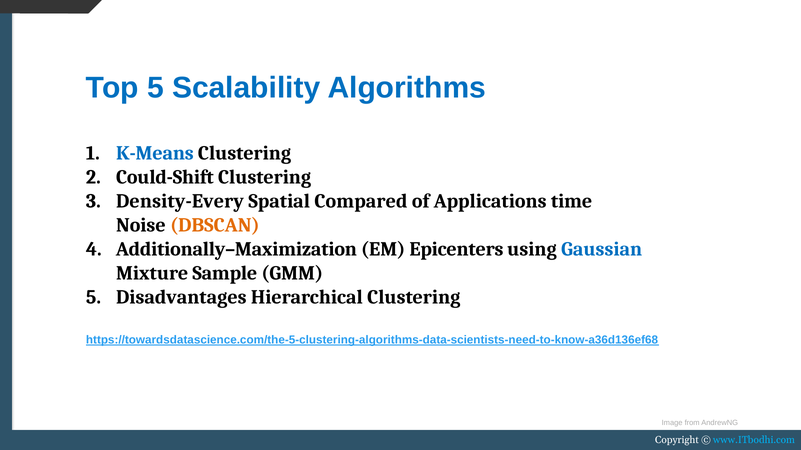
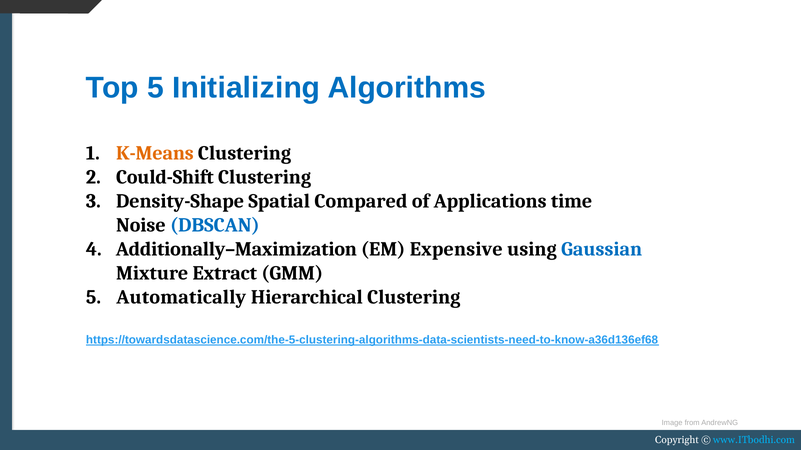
Scalability: Scalability -> Initializing (246, 88)
K-Means colour: blue -> orange (155, 154)
Density-Every: Density-Every -> Density-Shape (180, 202)
DBSCAN colour: orange -> blue (215, 226)
Epicenters: Epicenters -> Expensive (456, 250)
Sample: Sample -> Extract (225, 274)
Disadvantages: Disadvantages -> Automatically (181, 298)
